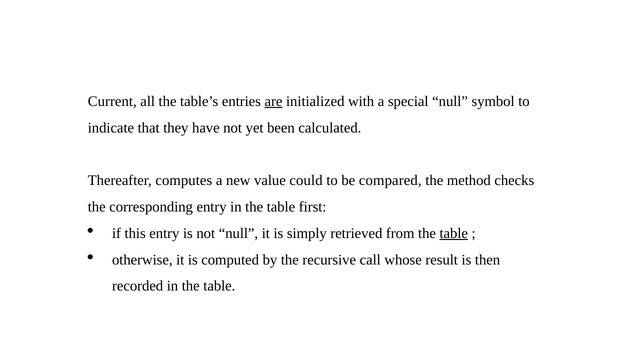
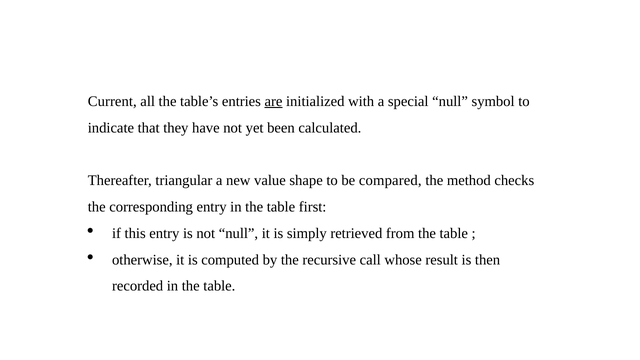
computes: computes -> triangular (184, 181)
could: could -> shape (306, 181)
table underline: present -> none (454, 233)
